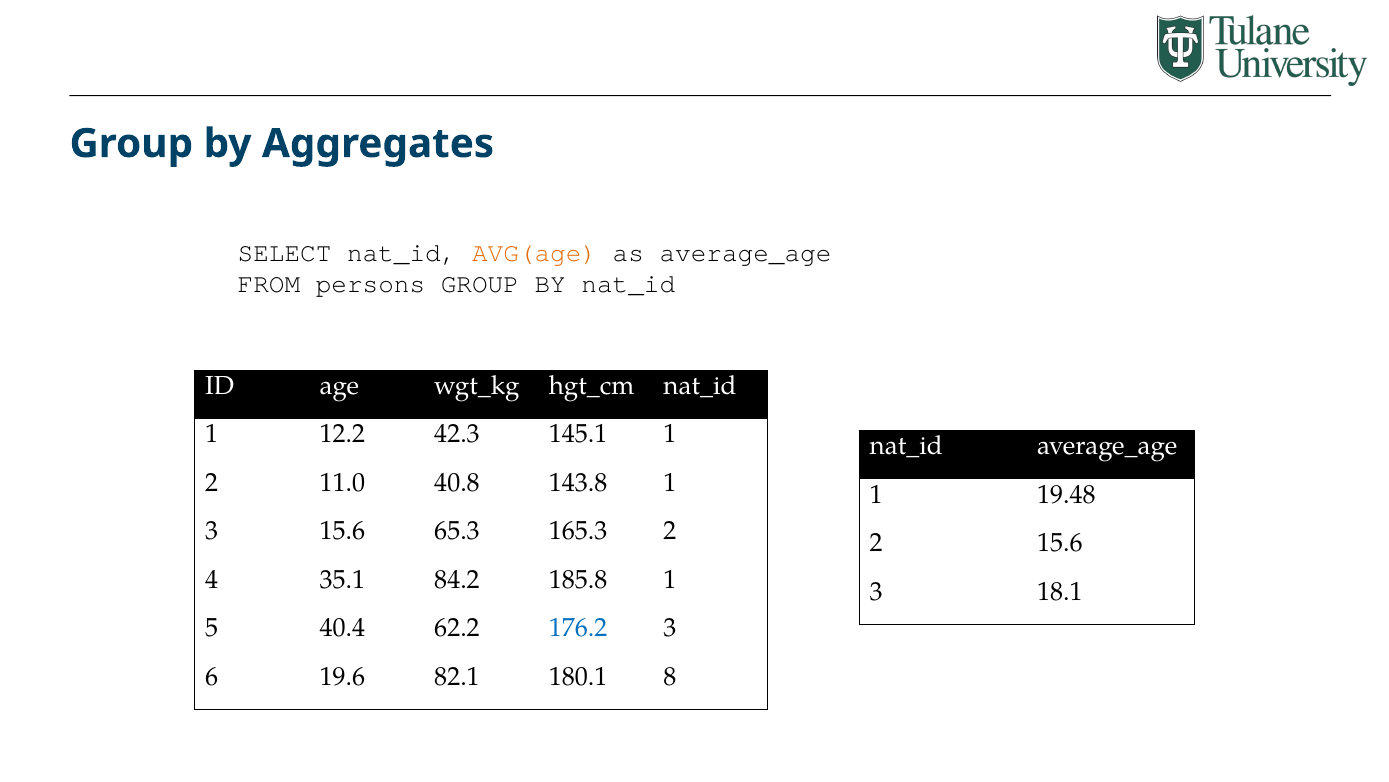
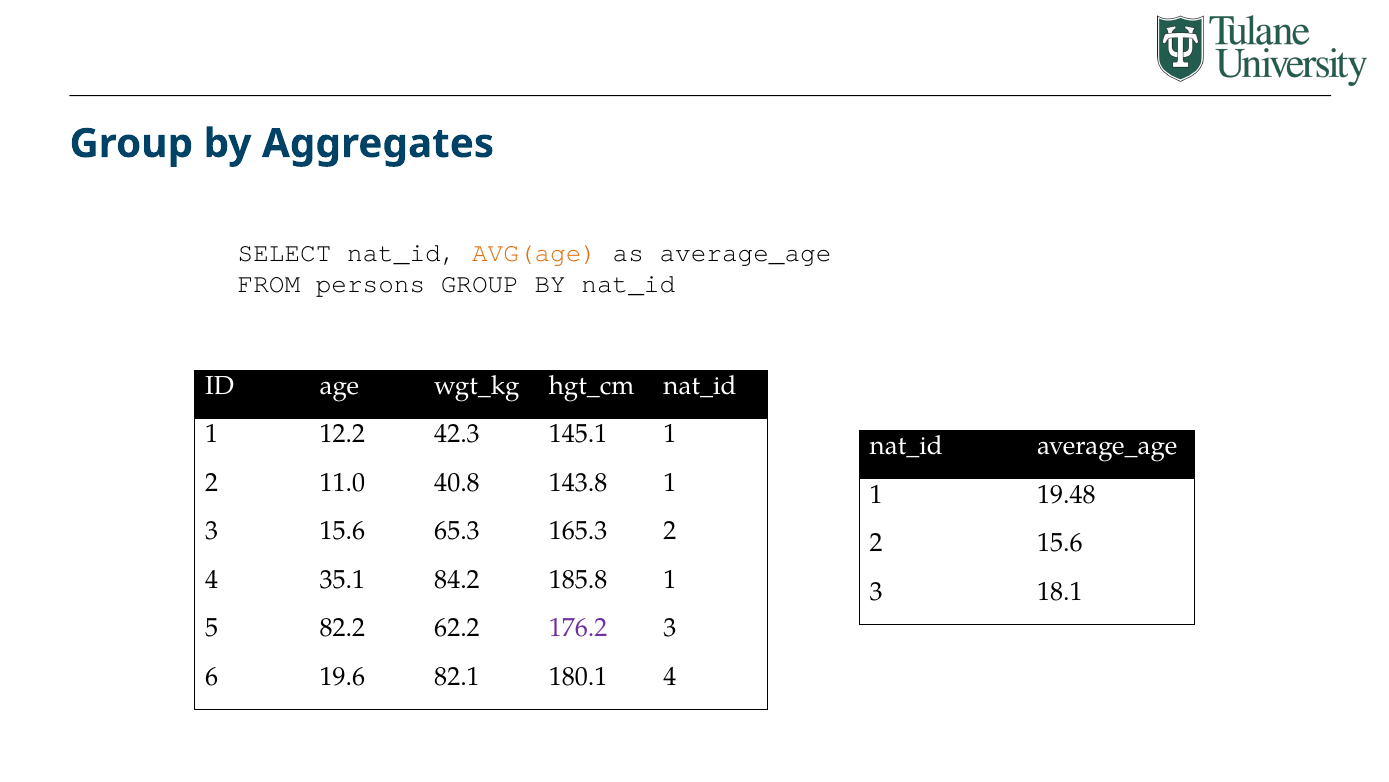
40.4: 40.4 -> 82.2 (342, 628)
176.2 colour: blue -> purple (578, 628)
180.1 8: 8 -> 4 (670, 676)
